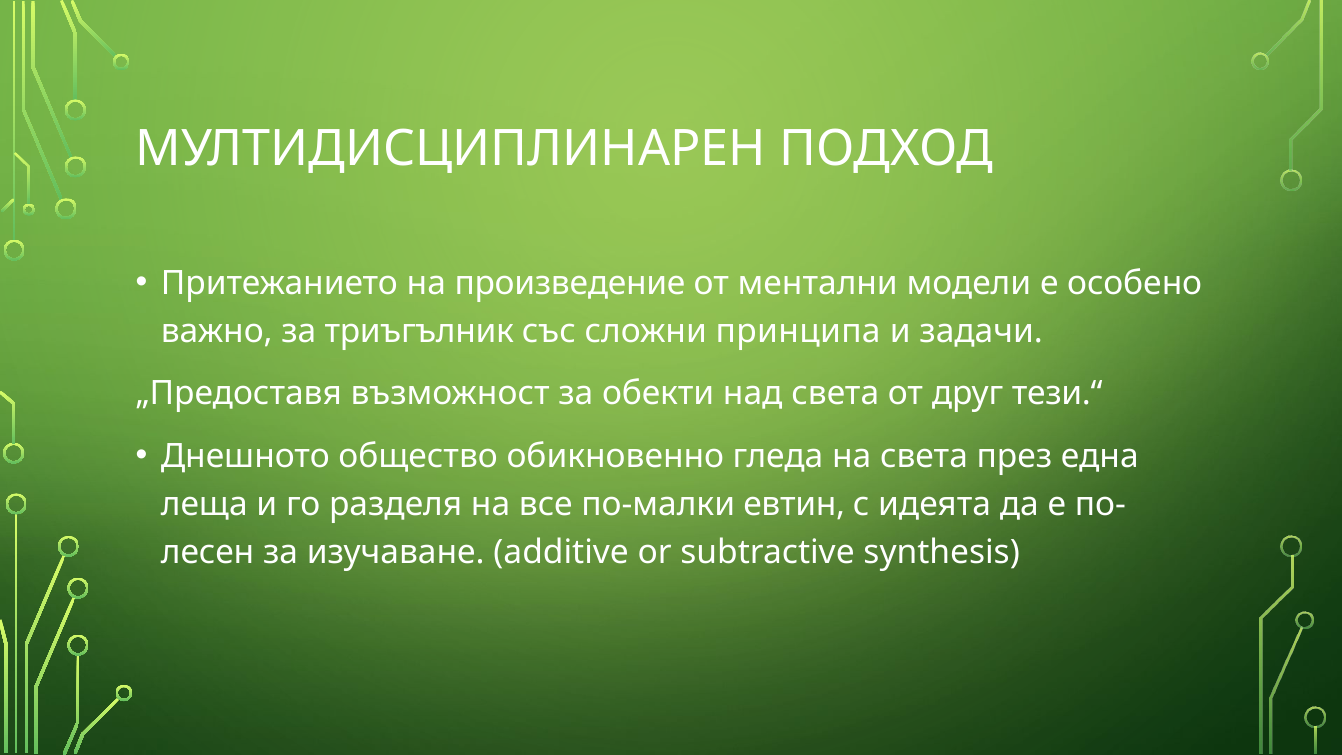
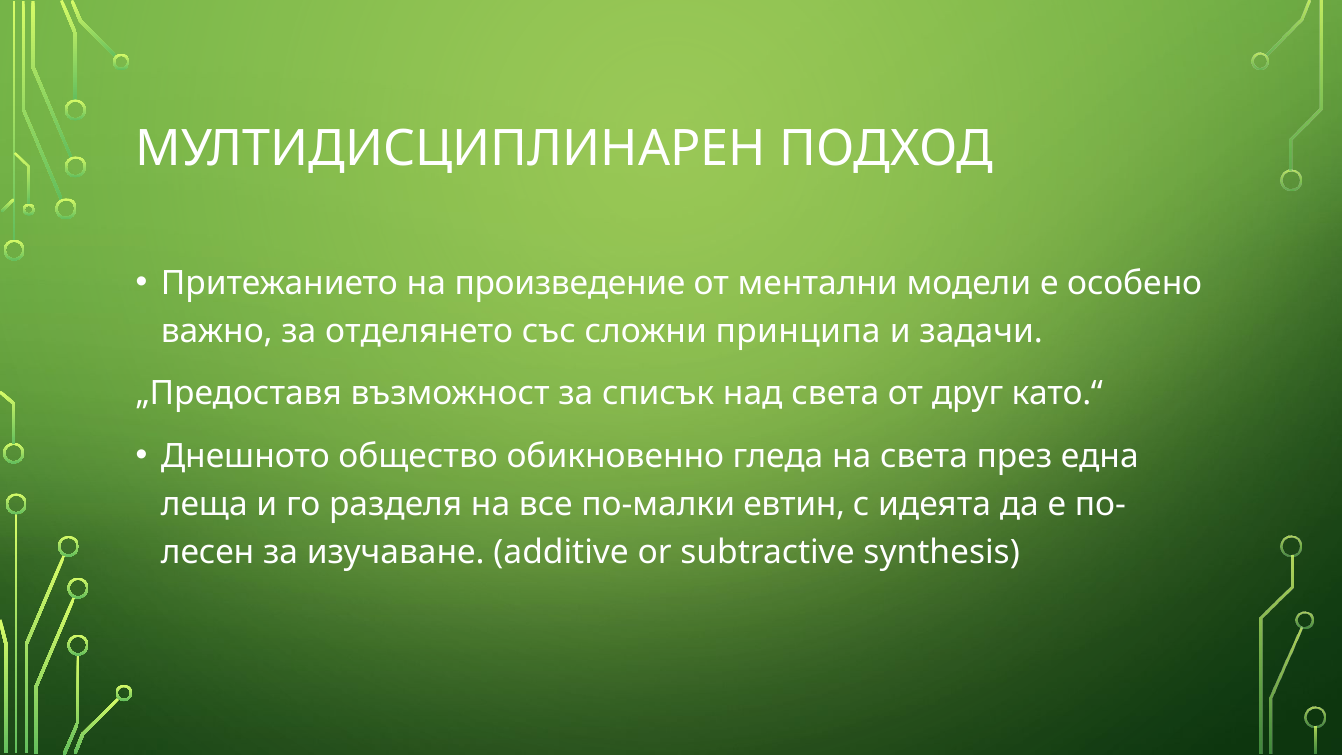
триъгълник: триъгълник -> отделянето (419, 331)
обекти: обекти -> списък (658, 394)
тези.“: тези.“ -> като.“ (1057, 394)
